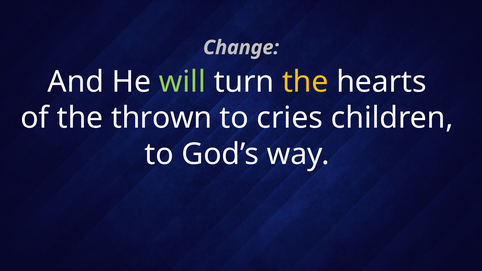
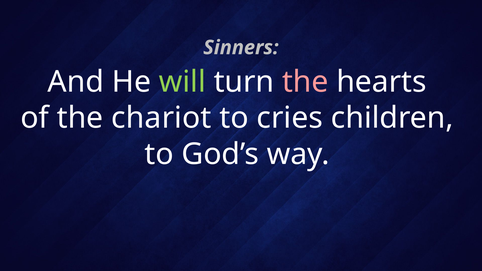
Change: Change -> Sinners (241, 48)
the colour: yellow -> pink (305, 82)
thrown: thrown -> chariot (161, 118)
